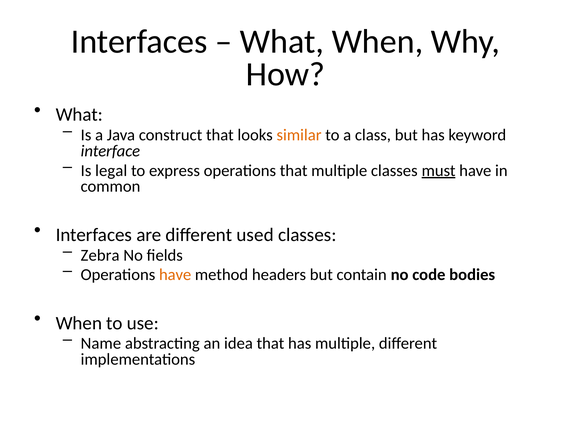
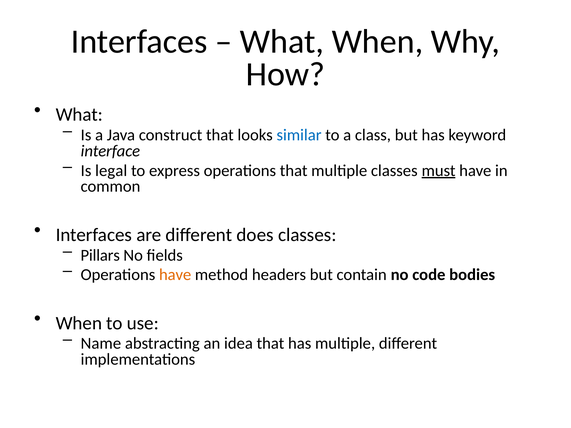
similar colour: orange -> blue (299, 135)
used: used -> does (255, 235)
Zebra: Zebra -> Pillars (100, 255)
